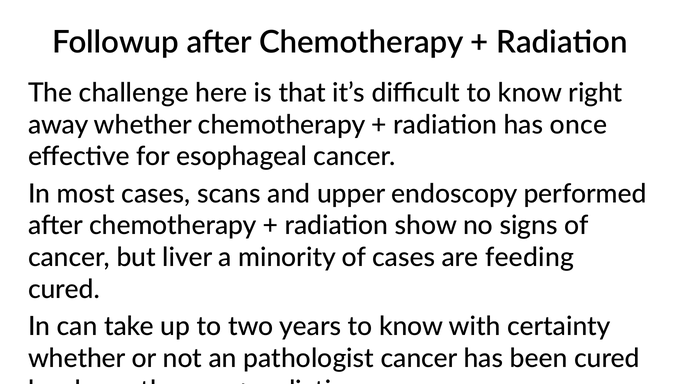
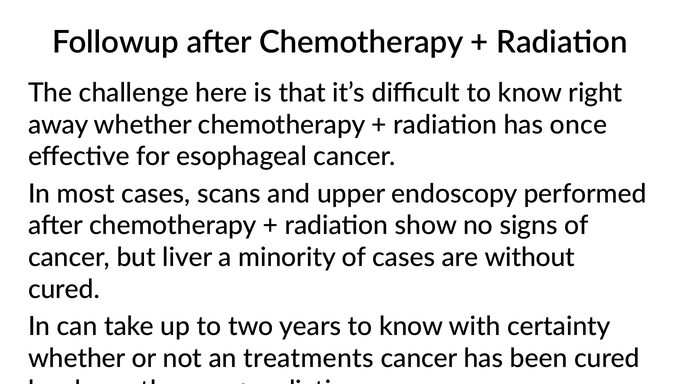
feeding: feeding -> without (530, 257)
pathologist: pathologist -> treatments (309, 358)
